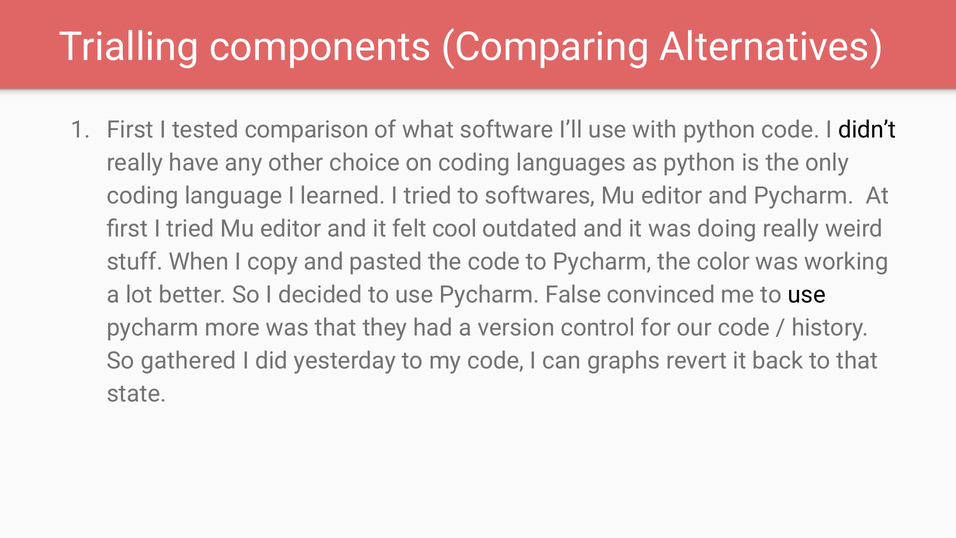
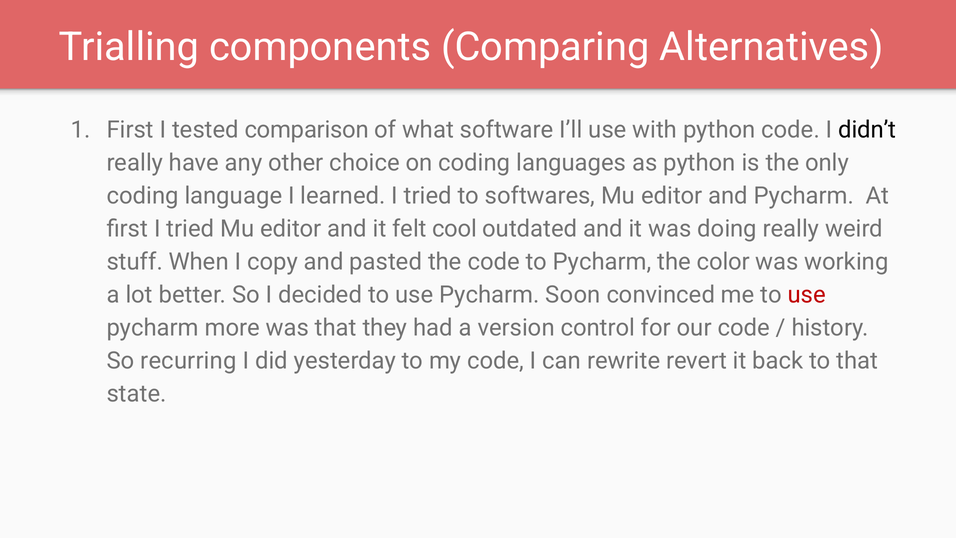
False: False -> Soon (573, 295)
use colour: black -> red (807, 295)
gathered: gathered -> recurring (189, 361)
graphs: graphs -> rewrite (624, 361)
